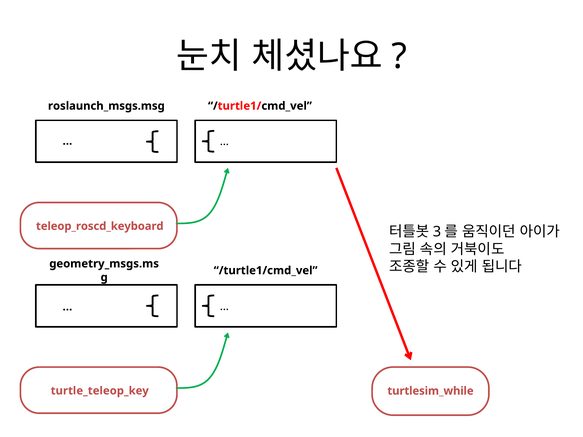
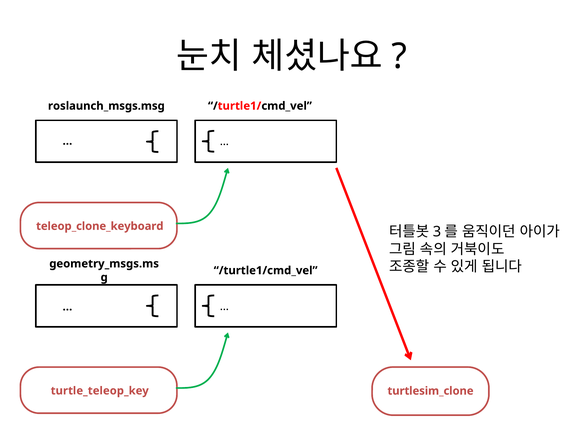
teleop_roscd_keyboard: teleop_roscd_keyboard -> teleop_clone_keyboard (100, 226)
turtlesim_while: turtlesim_while -> turtlesim_clone (430, 391)
